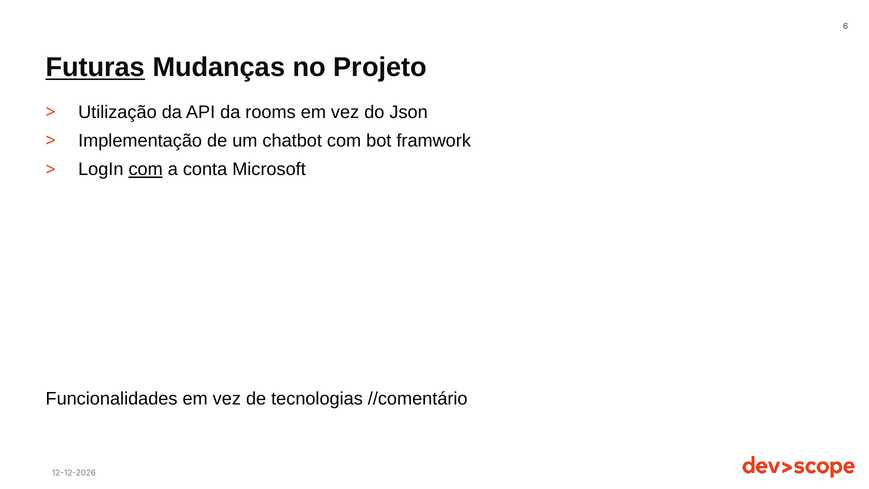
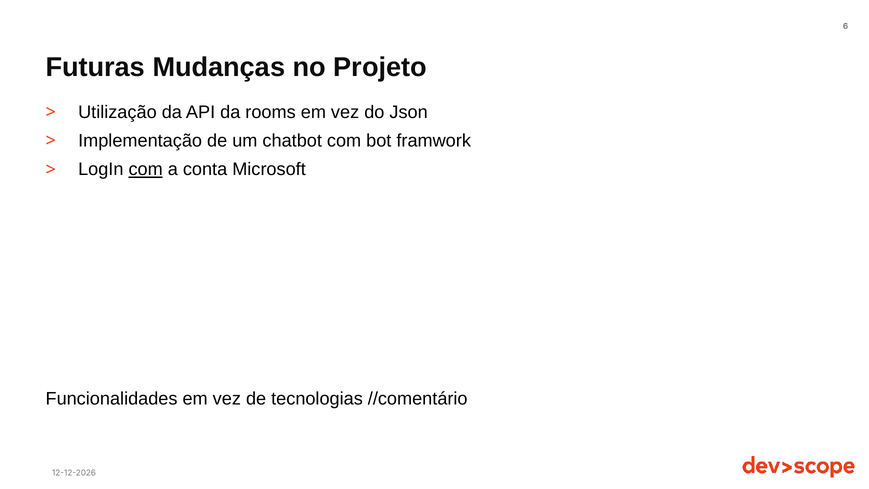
Futuras underline: present -> none (95, 67)
